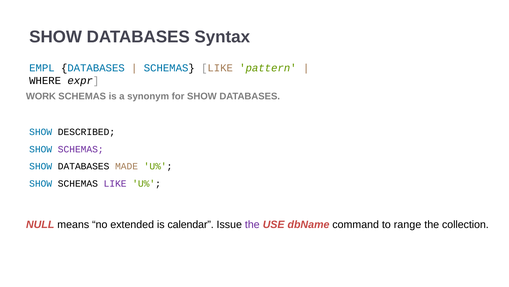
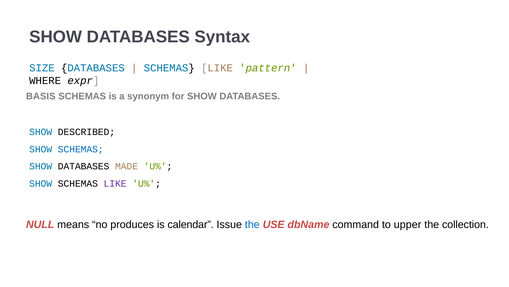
EMPL: EMPL -> SIZE (42, 68)
WORK: WORK -> BASIS (41, 96)
SCHEMAS colour: purple -> blue (81, 149)
extended: extended -> produces (132, 224)
the colour: purple -> blue (252, 224)
range: range -> upper (408, 224)
